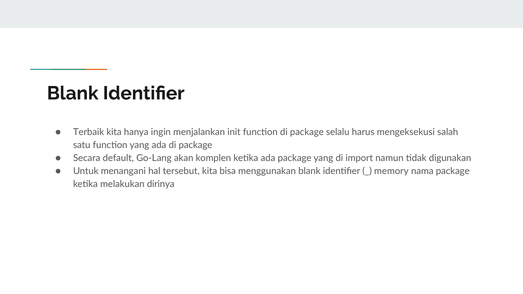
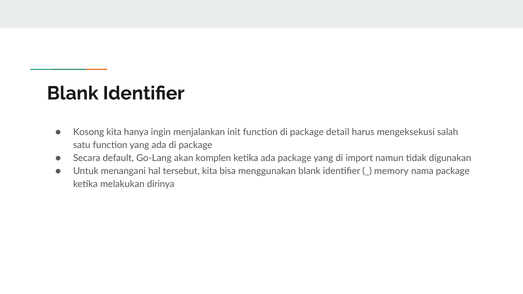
Terbaik: Terbaik -> Kosong (89, 132)
selalu: selalu -> detail (338, 132)
